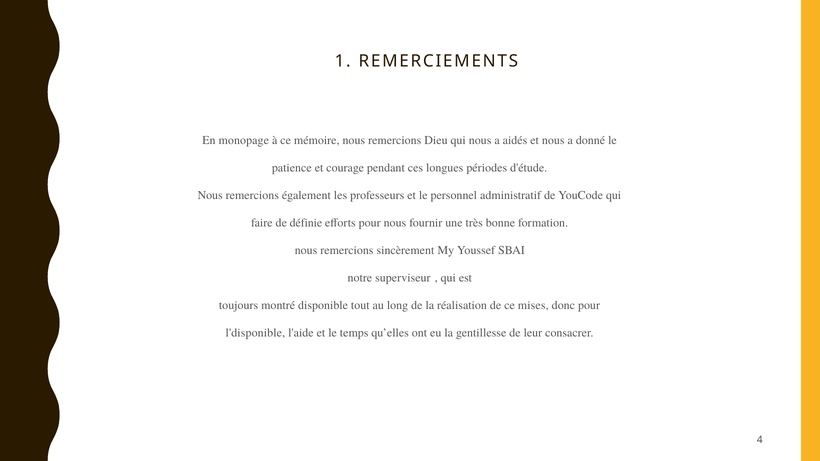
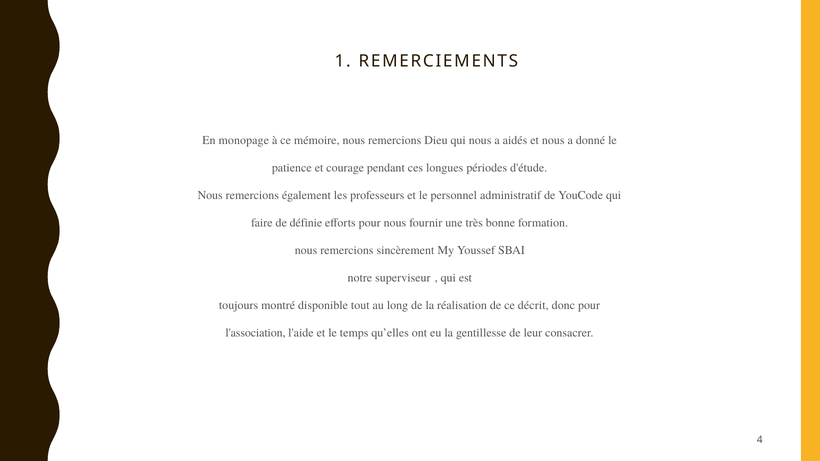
mises: mises -> décrit (533, 306)
l'disponible: l'disponible -> l'association (255, 333)
